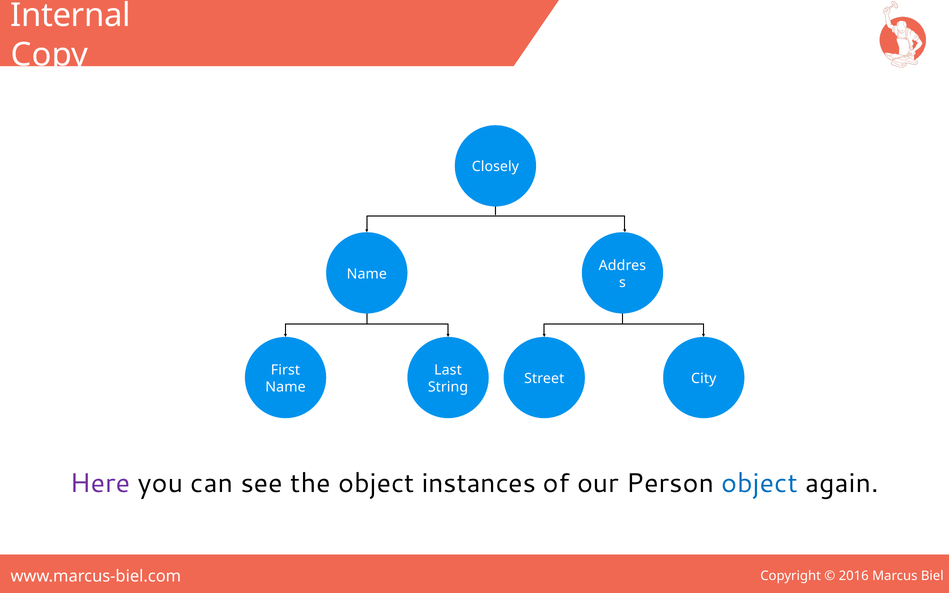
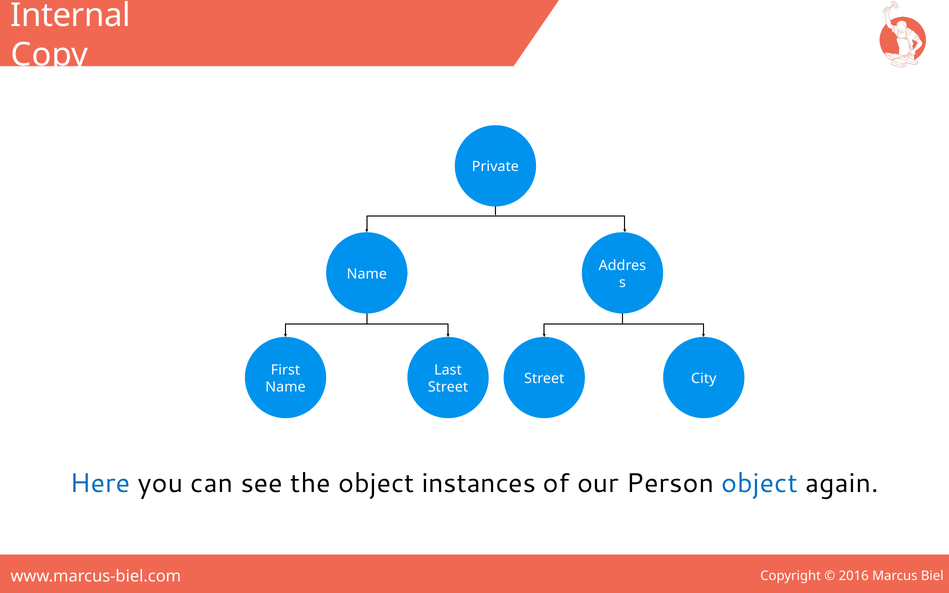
Closely: Closely -> Private (495, 167)
String: String -> Street (448, 387)
Here colour: purple -> blue (100, 483)
